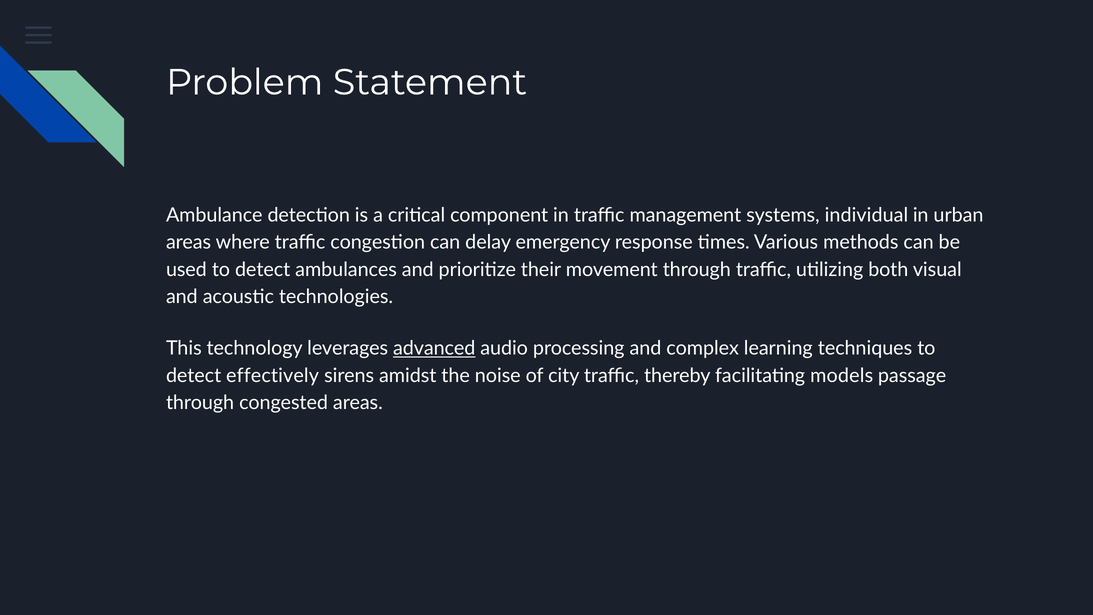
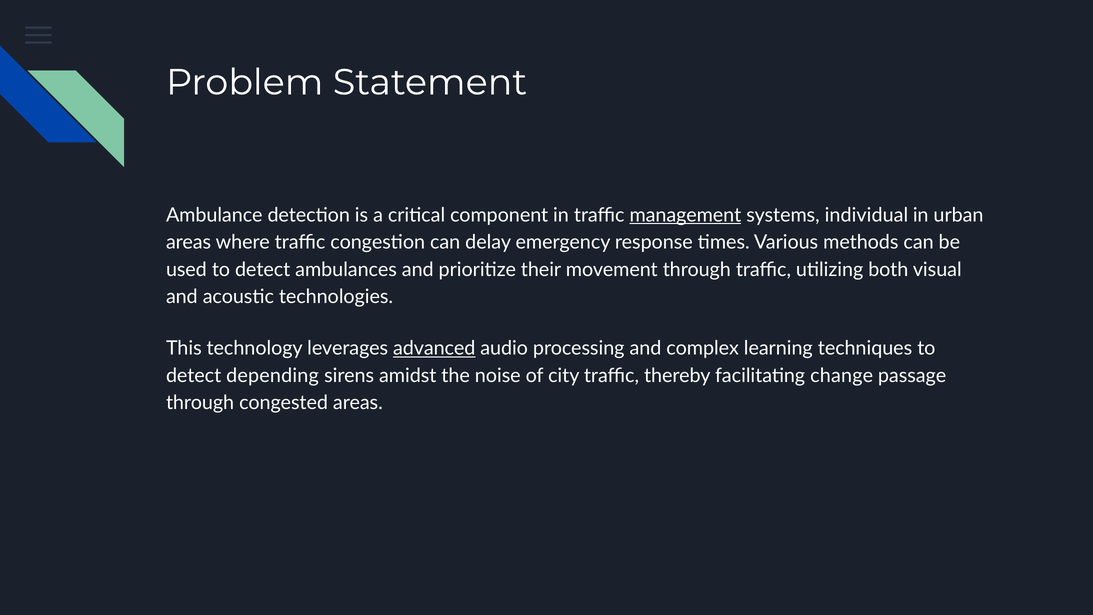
management underline: none -> present (685, 215)
effectively: effectively -> depending (273, 376)
models: models -> change (842, 376)
